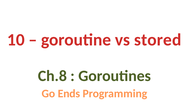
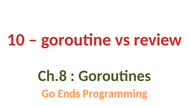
stored: stored -> review (158, 40)
